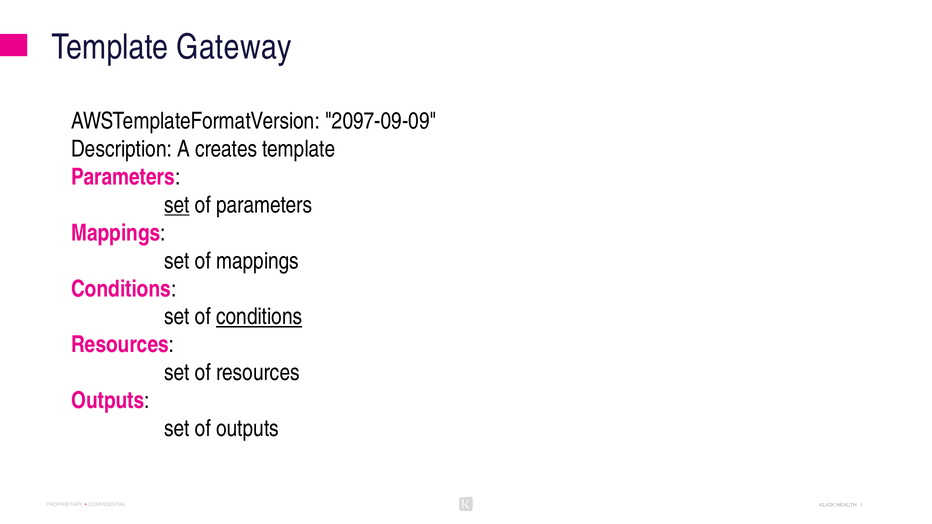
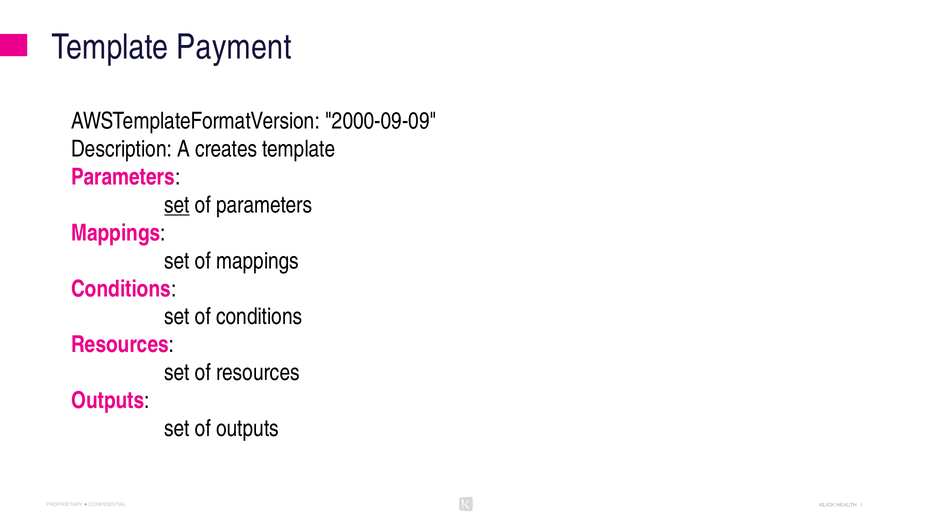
Gateway: Gateway -> Payment (234, 47)
2097-09-09: 2097-09-09 -> 2000-09-09 (381, 121)
conditions underline: present -> none (259, 317)
